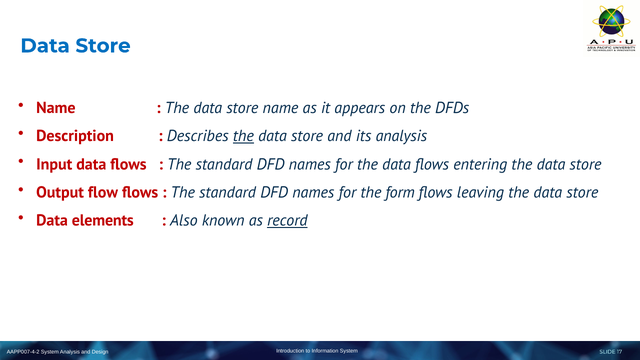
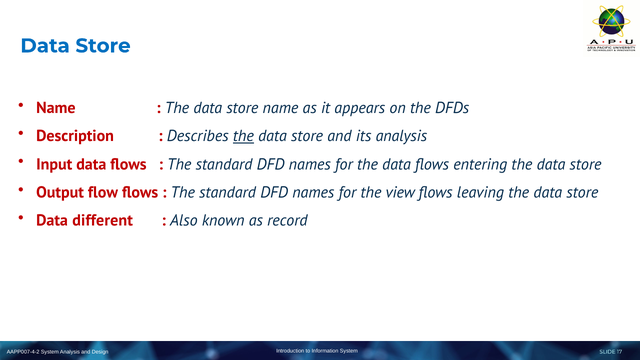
form: form -> view (400, 192)
elements: elements -> different (103, 221)
record underline: present -> none (287, 221)
